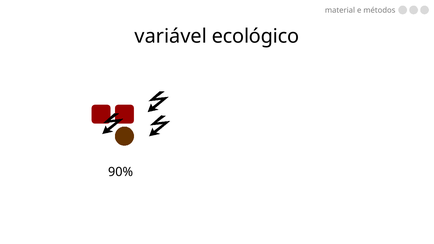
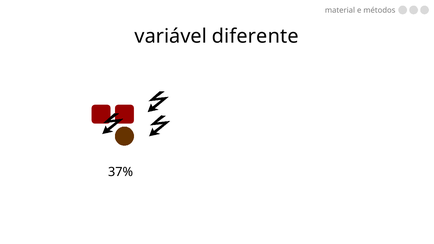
ecológico: ecológico -> diferente (255, 36)
90%: 90% -> 37% (121, 172)
